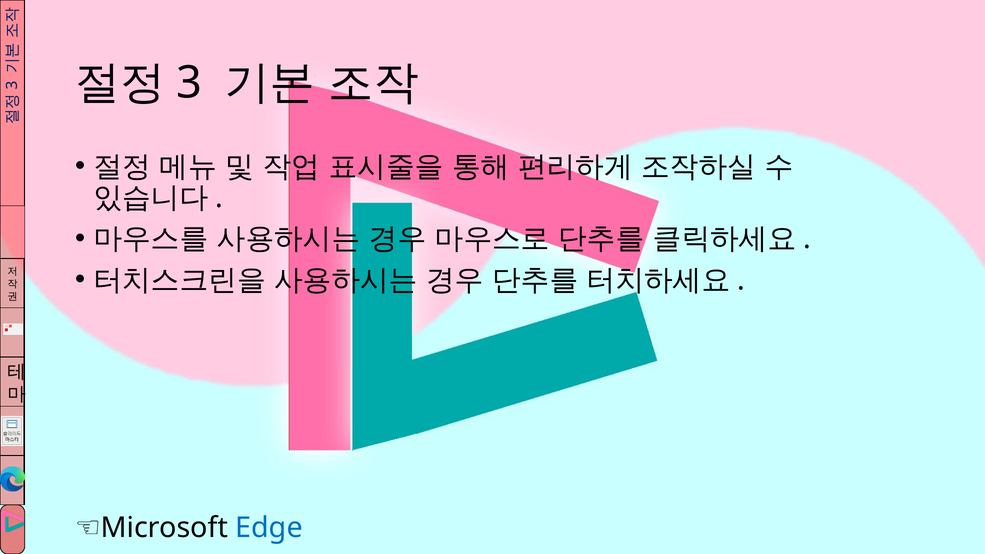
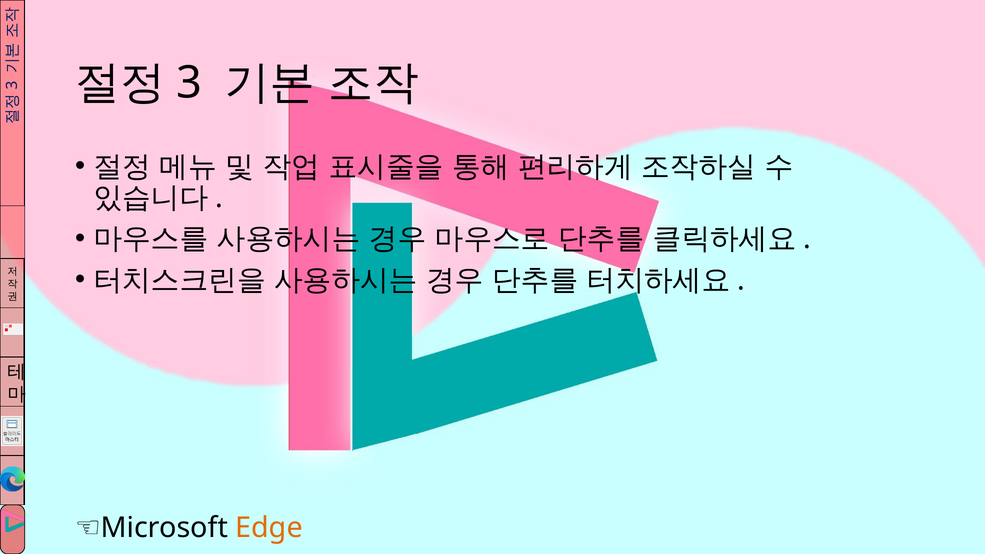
Edge colour: blue -> orange (269, 528)
